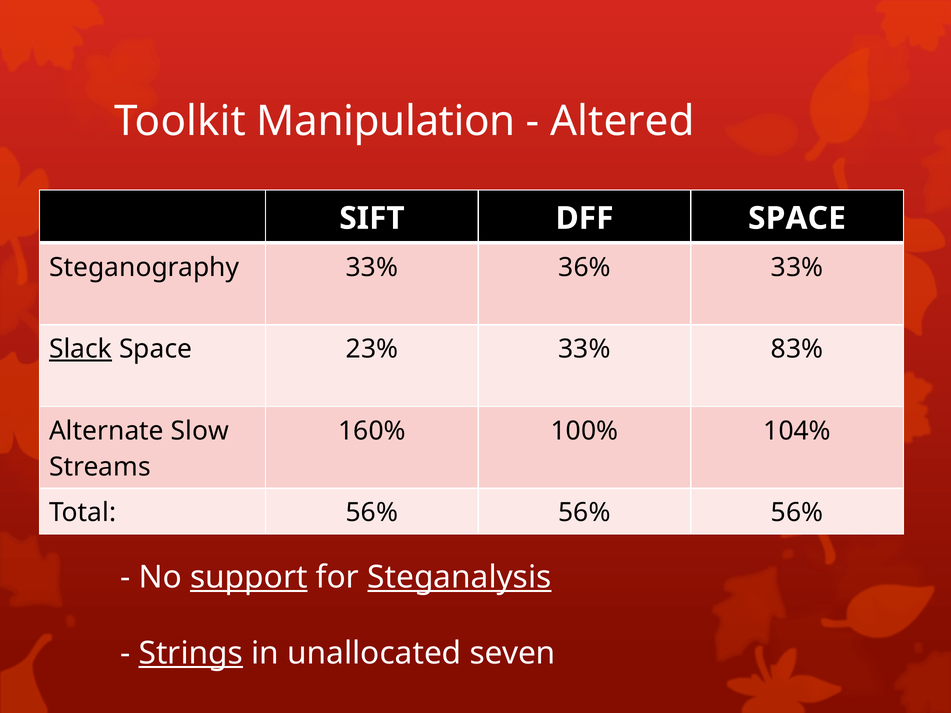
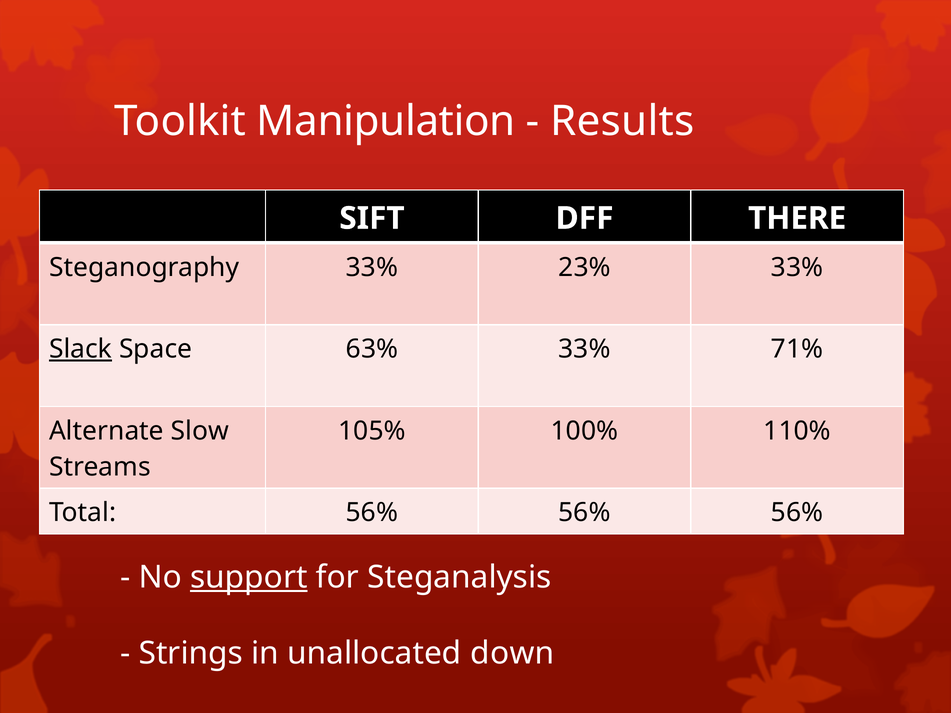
Altered: Altered -> Results (622, 121)
DFF SPACE: SPACE -> THERE (797, 218)
36%: 36% -> 23% (585, 267)
23%: 23% -> 63% (372, 349)
83%: 83% -> 71% (797, 349)
160%: 160% -> 105% (372, 431)
104%: 104% -> 110% (797, 431)
Steganalysis underline: present -> none (459, 577)
Strings underline: present -> none (191, 654)
seven: seven -> down (512, 654)
